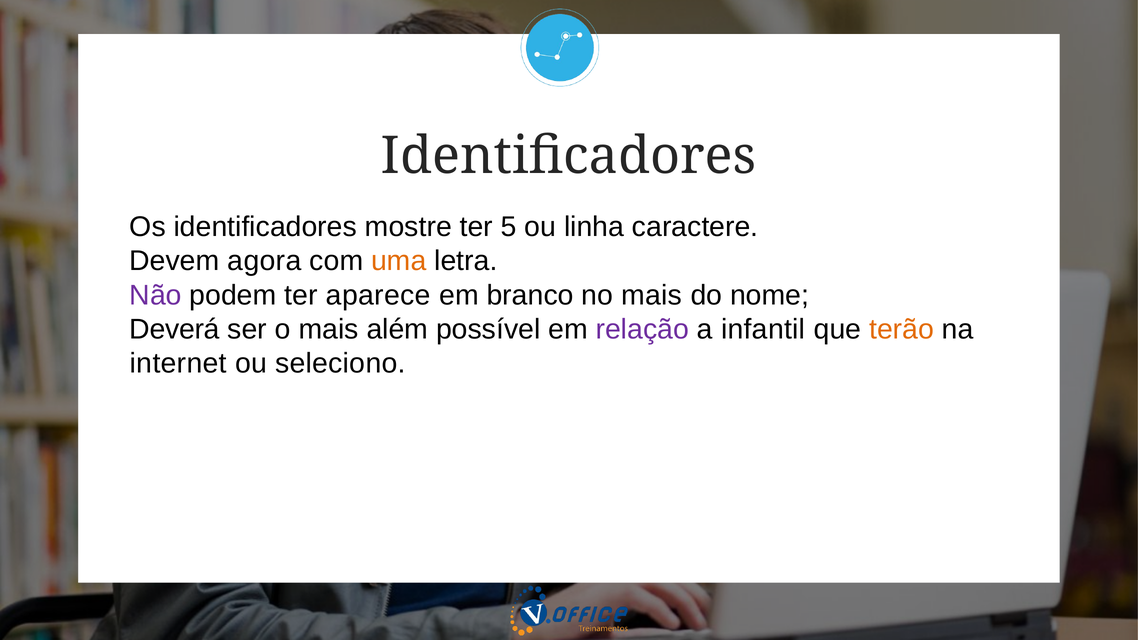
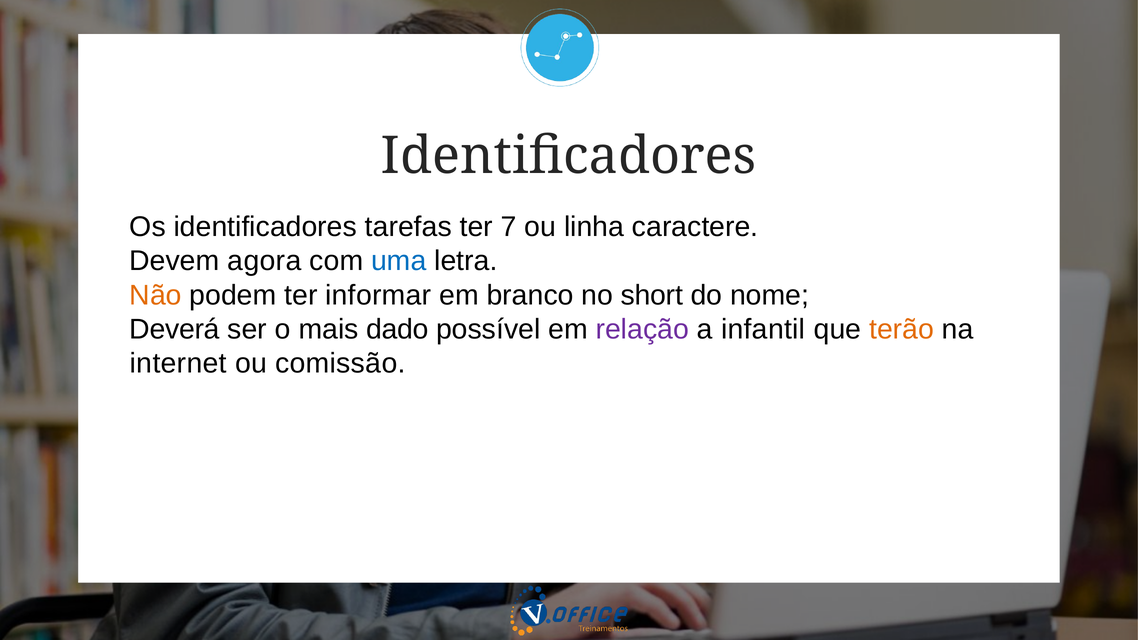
mostre: mostre -> tarefas (408, 227)
5: 5 -> 7 (509, 227)
uma colour: orange -> blue (399, 261)
Não colour: purple -> orange (156, 295)
aparece: aparece -> informar (378, 295)
no mais: mais -> short (652, 295)
além: além -> dado (397, 329)
seleciono: seleciono -> comissão (340, 363)
